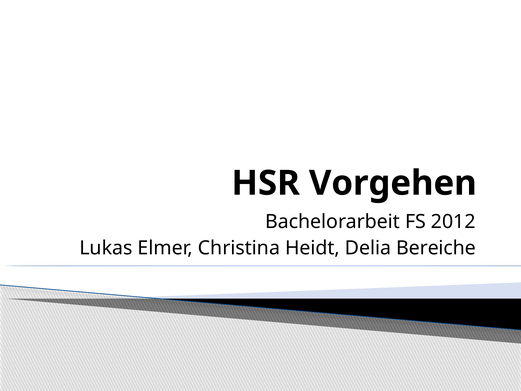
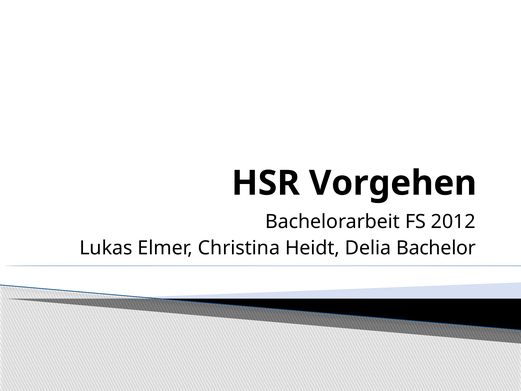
Bereiche: Bereiche -> Bachelor (436, 248)
